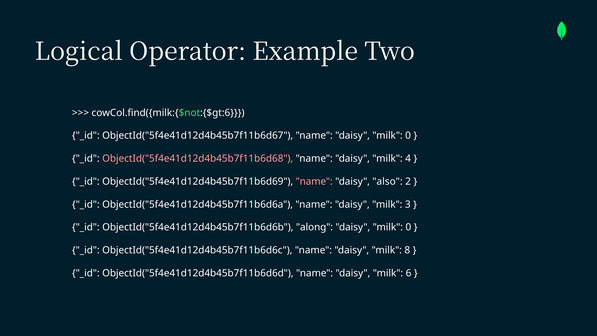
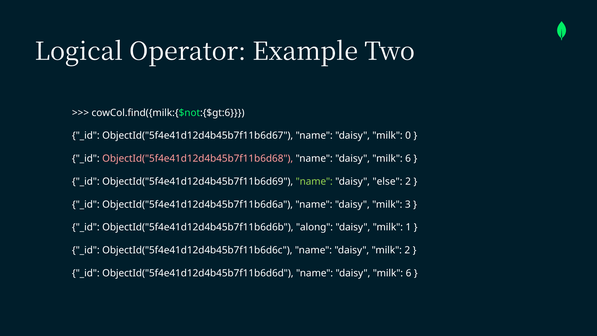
4: 4 -> 6 (408, 159)
name colour: pink -> light green (314, 181)
also: also -> else (387, 181)
0: 0 -> 1 (408, 227)
milk 8: 8 -> 2 (407, 250)
